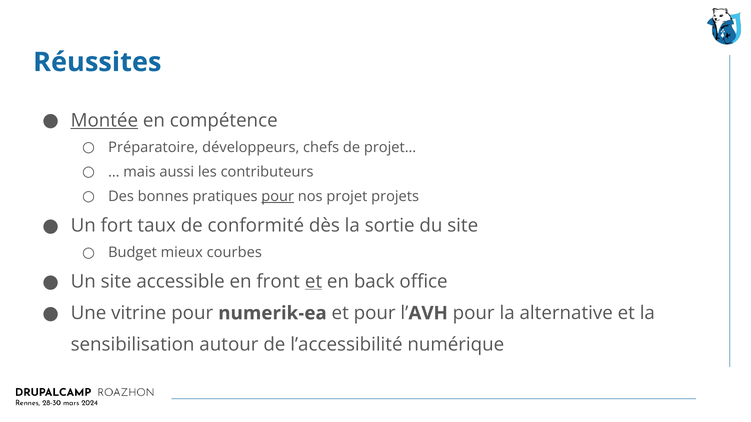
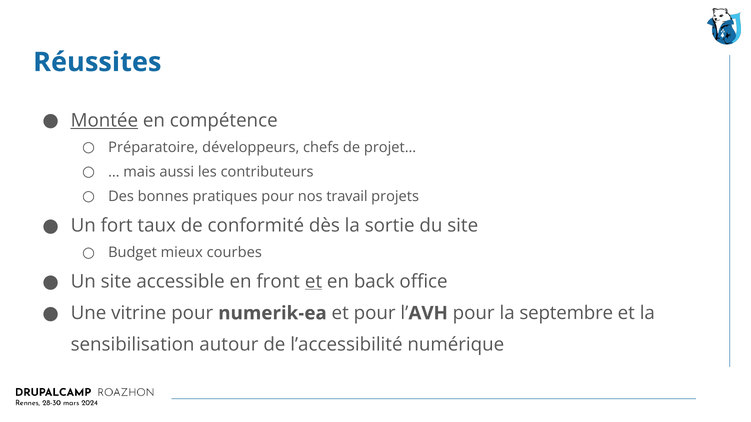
pour underline: present -> none (278, 197)
projet: projet -> travail (347, 197)
alternative: alternative -> septembre (566, 314)
